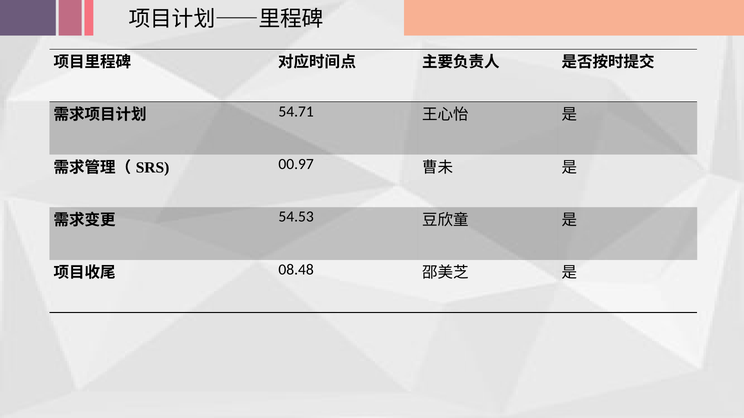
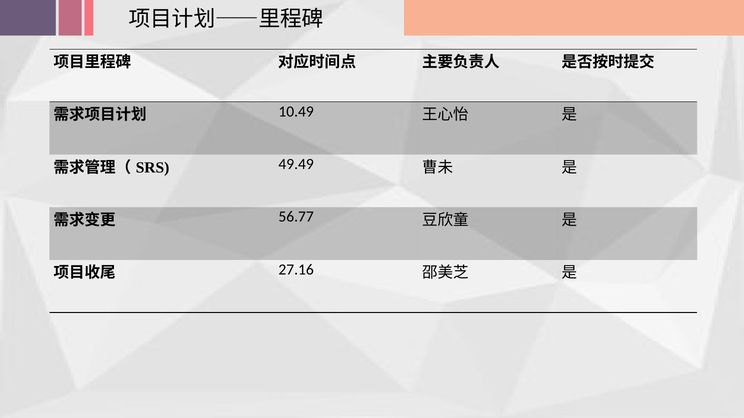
54.71: 54.71 -> 10.49 (296, 112)
00.97: 00.97 -> 49.49 (296, 164)
54.53: 54.53 -> 56.77 (296, 217)
08.48: 08.48 -> 27.16 (296, 270)
